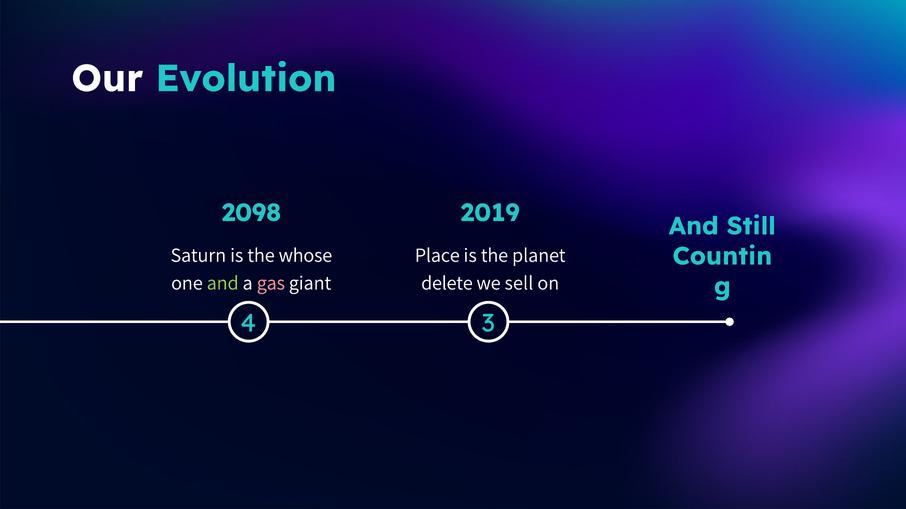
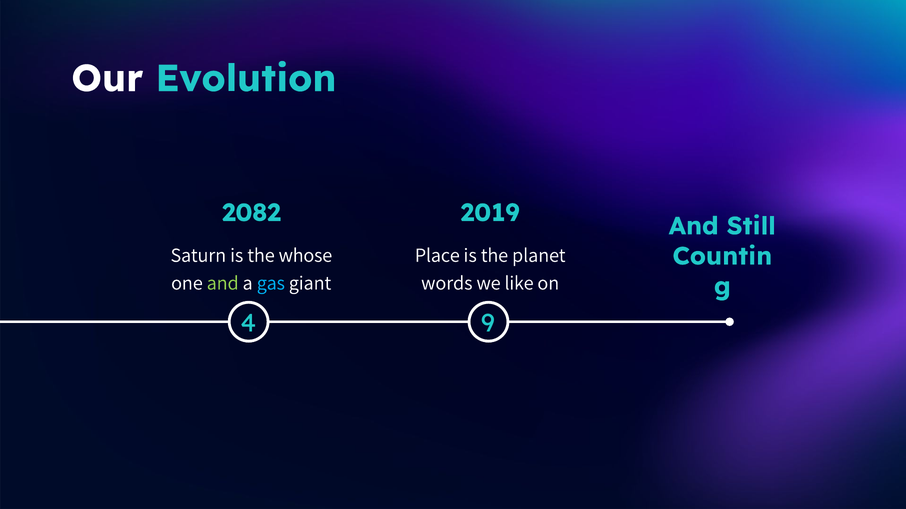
2098: 2098 -> 2082 (251, 213)
gas colour: pink -> light blue (271, 283)
delete: delete -> words (447, 283)
sell: sell -> like (519, 283)
3: 3 -> 9 (488, 324)
